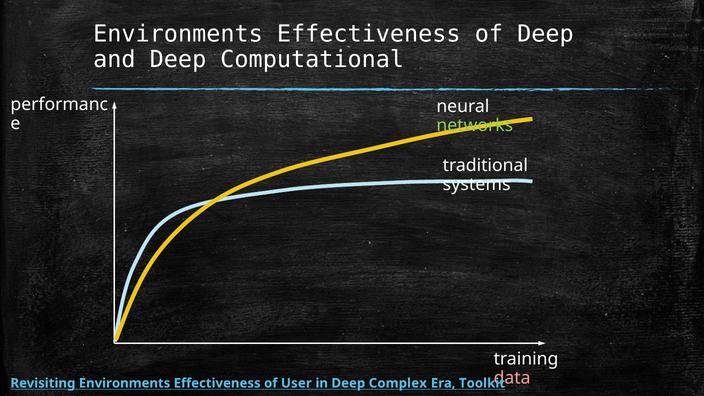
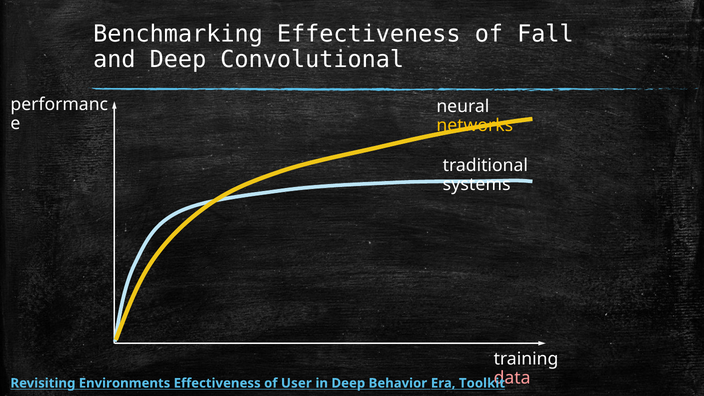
Environments: Environments -> Benchmarking (178, 34)
of Deep: Deep -> Fall (545, 34)
Computational: Computational -> Convolutional (312, 59)
networks colour: light green -> yellow (475, 125)
Complex: Complex -> Behavior (398, 383)
